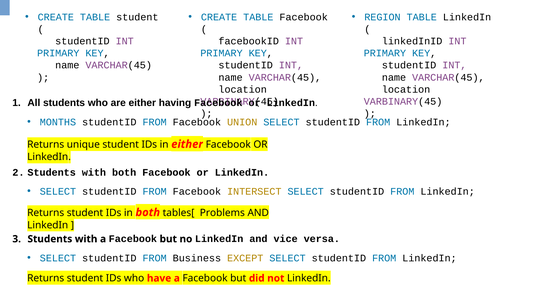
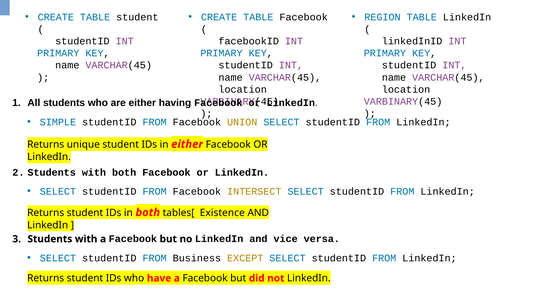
MONTHS: MONTHS -> SIMPLE (58, 122)
Problems: Problems -> Existence (222, 213)
